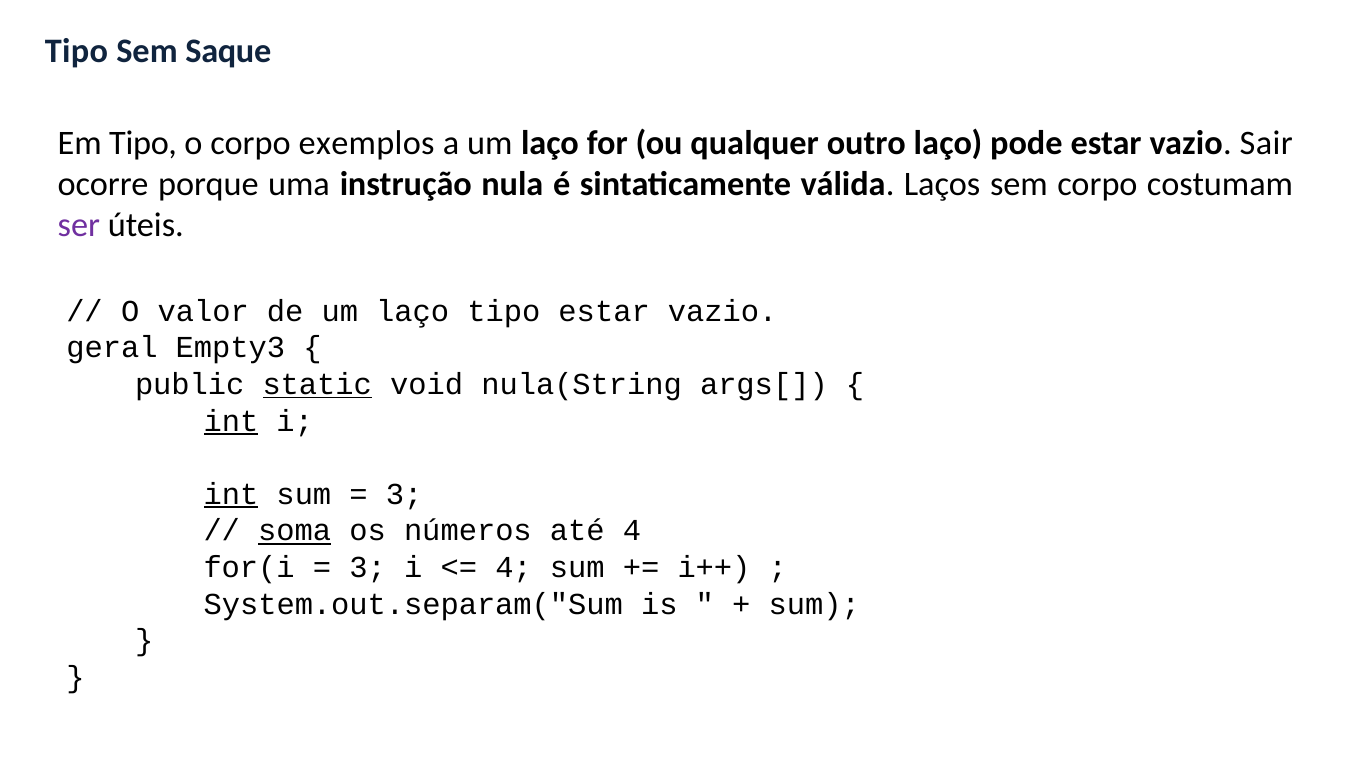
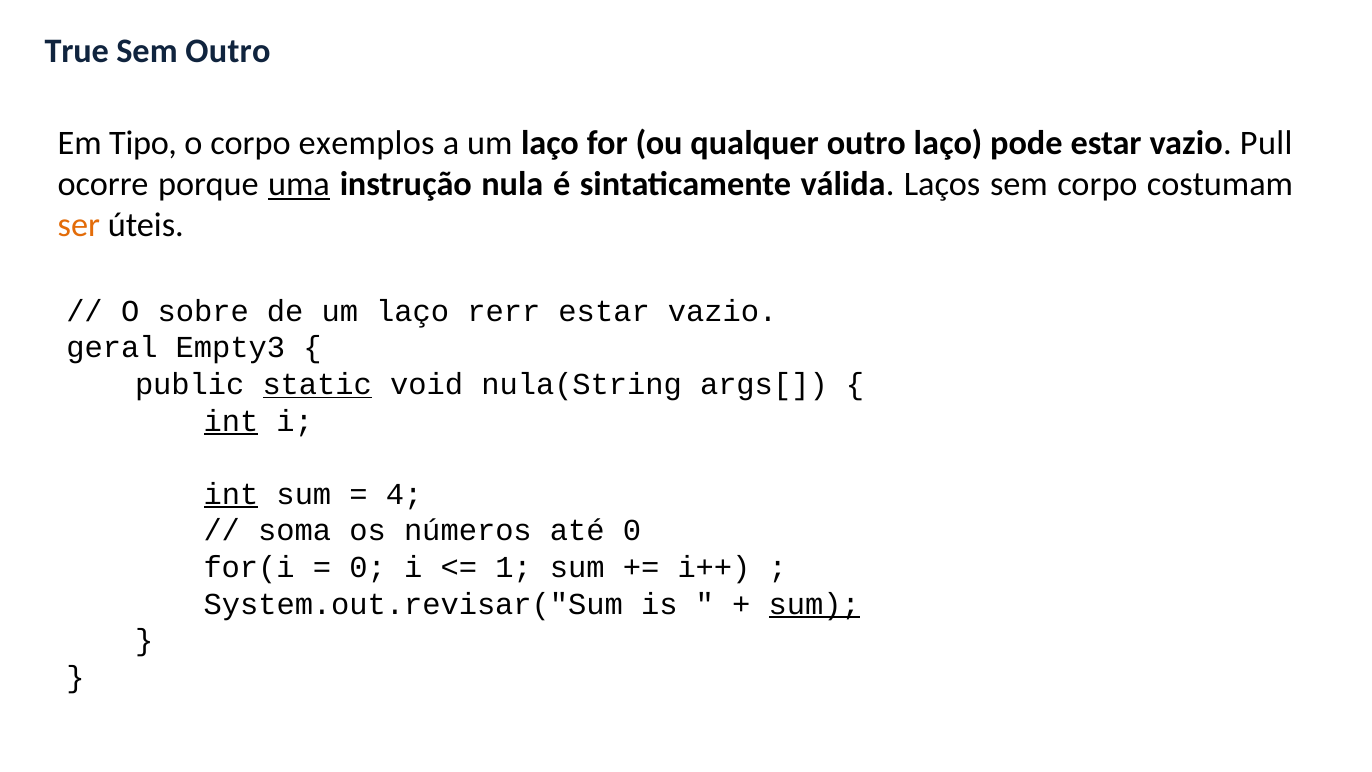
Tipo: Tipo -> True (77, 51)
Sem Saque: Saque -> Outro (228, 51)
Sair: Sair -> Pull (1266, 143)
uma underline: none -> present (299, 184)
ser colour: purple -> orange (79, 225)
valor: valor -> sobre (203, 311)
laço tipo: tipo -> rerr (504, 311)
3: 3 -> 4 (404, 494)
soma underline: present -> none (295, 531)
até 4: 4 -> 0 (632, 531)
3: 3 -> 0 (368, 567)
4: 4 -> 1 (514, 567)
System.out.separam("Sum: System.out.separam("Sum -> System.out.revisar("Sum (413, 604)
sum underline: none -> present (814, 604)
